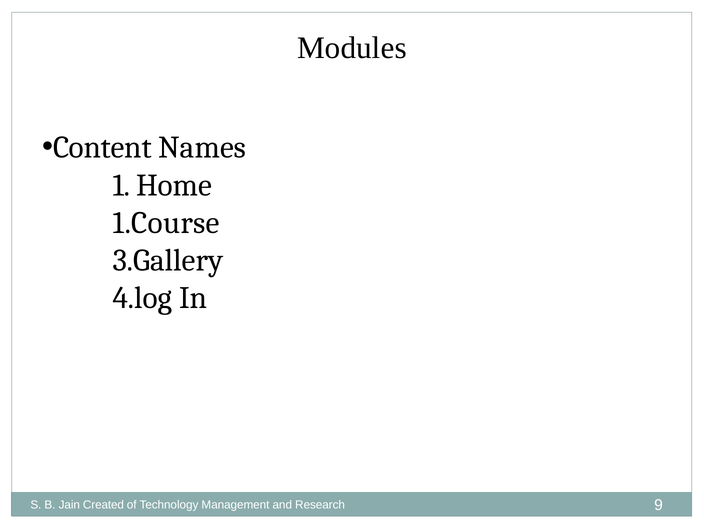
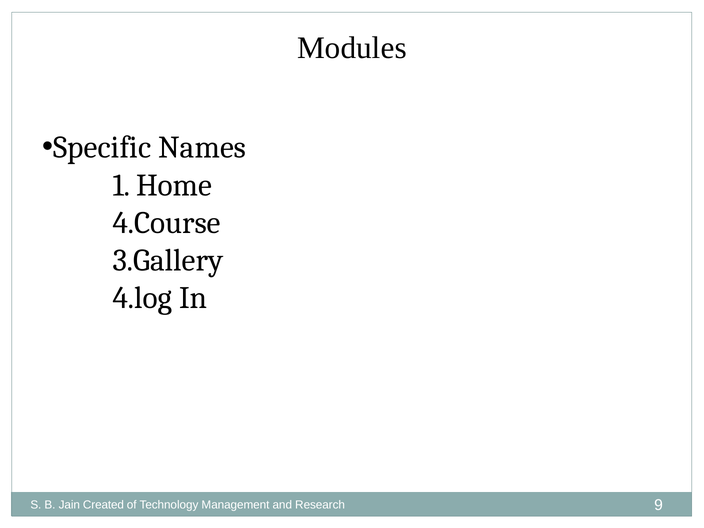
Content: Content -> Specific (102, 148)
1.Course: 1.Course -> 4.Course (167, 223)
